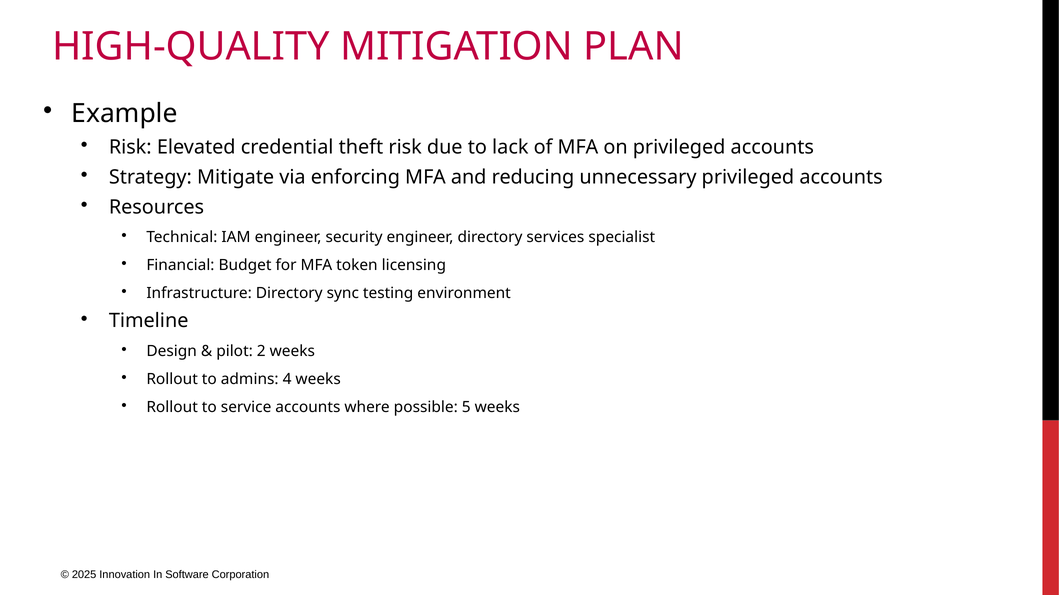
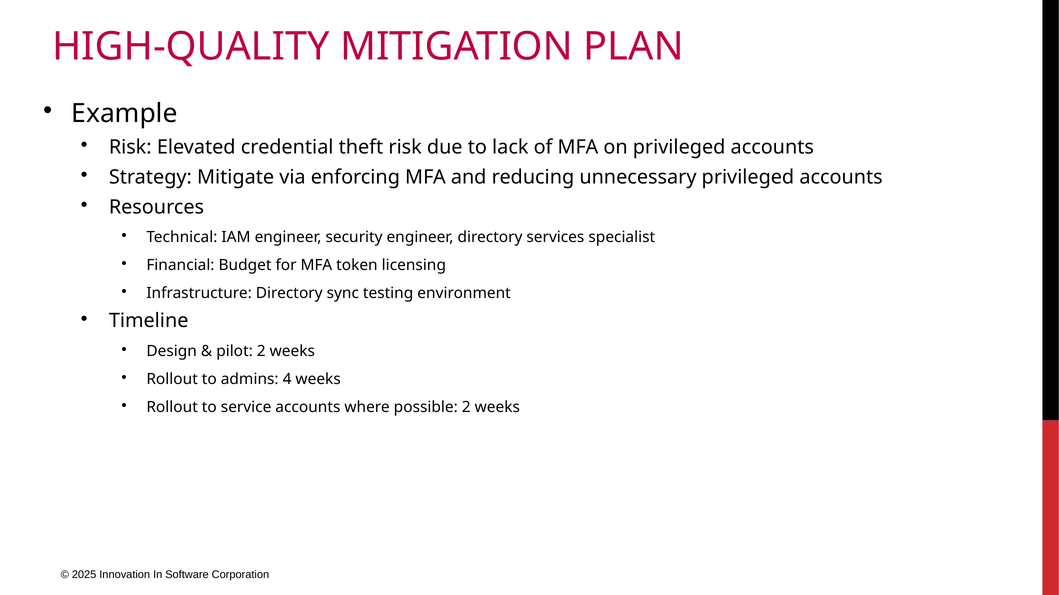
possible 5: 5 -> 2 (466, 408)
